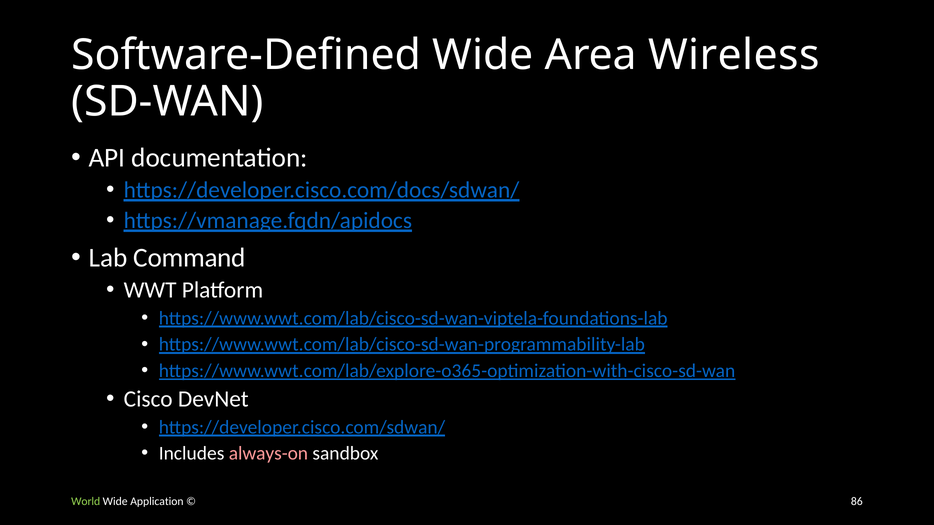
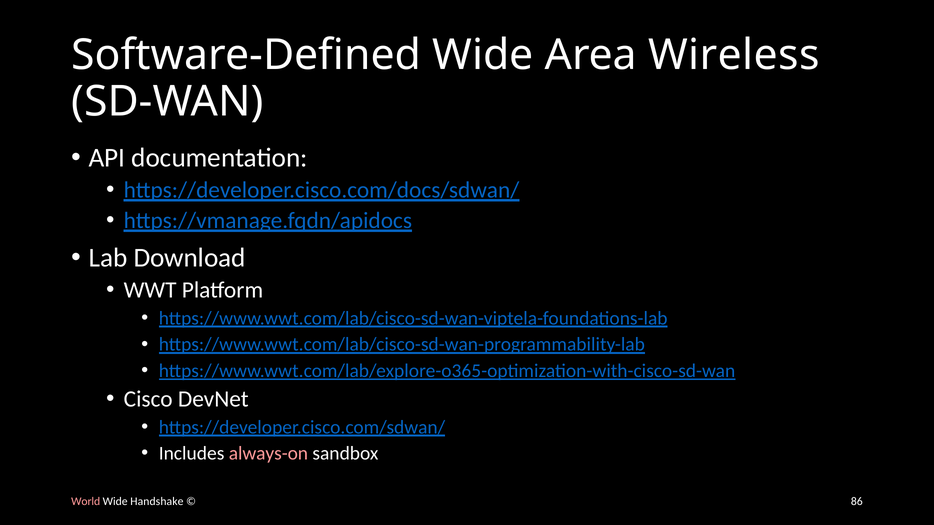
Command: Command -> Download (190, 258)
World colour: light green -> pink (86, 502)
Application: Application -> Handshake (157, 502)
